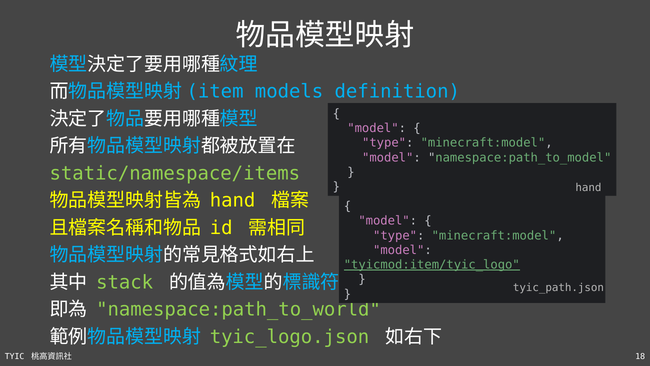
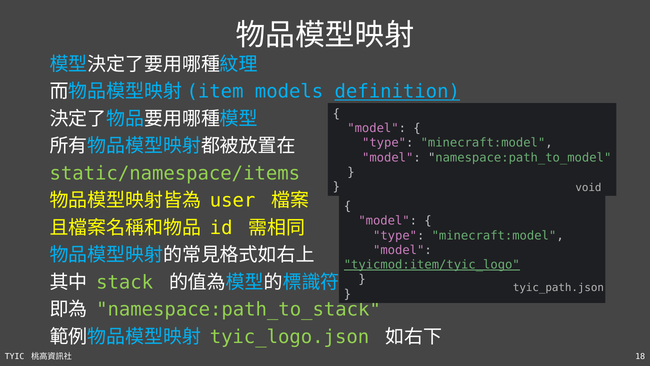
definition underline: none -> present (397, 92)
hand: hand -> void (588, 188)
hand: hand -> user (233, 200)
namespace:path_to_world: namespace:path_to_world -> namespace:path_to_stack (239, 309)
